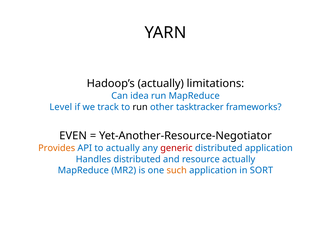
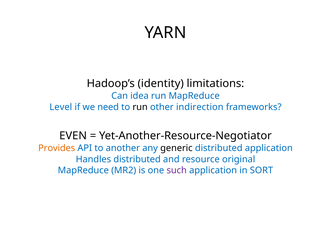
Hadoop’s actually: actually -> identity (161, 83)
track: track -> need (108, 107)
tasktracker: tasktracker -> indirection (200, 107)
to actually: actually -> another (123, 148)
generic colour: red -> black (176, 148)
resource actually: actually -> original (239, 159)
such colour: orange -> purple (177, 170)
